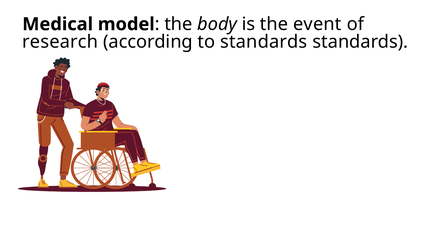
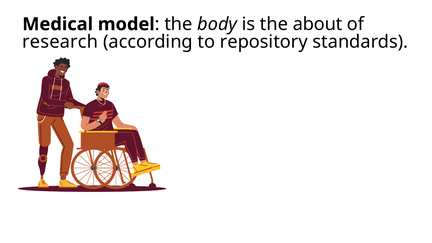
event: event -> about (318, 24)
to standards: standards -> repository (264, 42)
